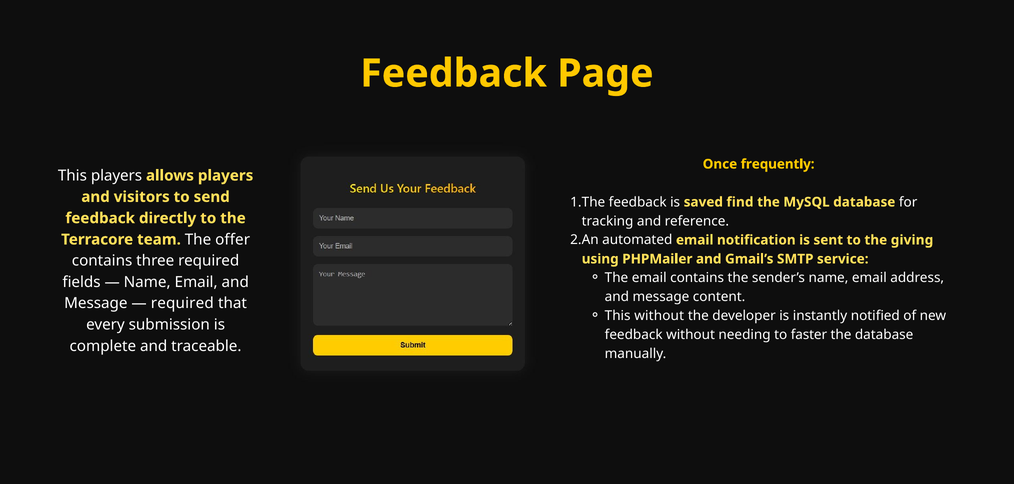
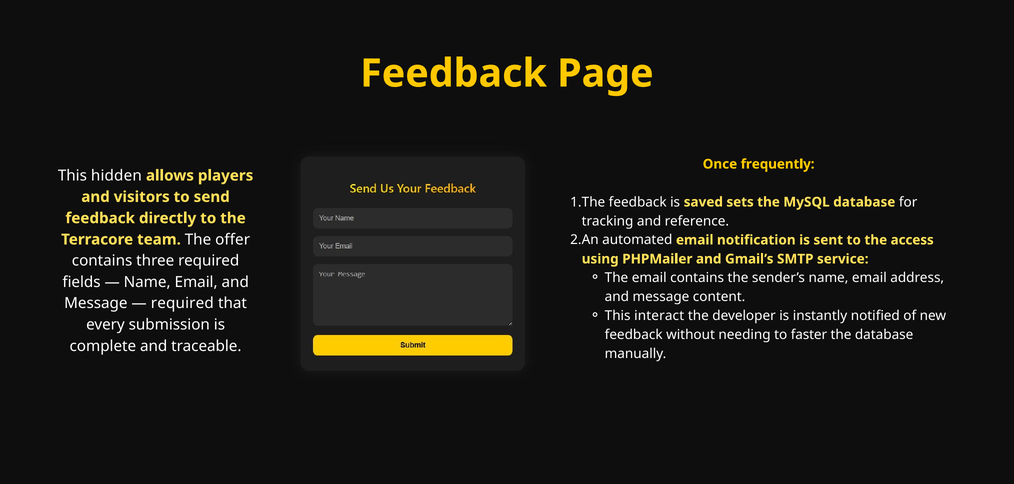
This players: players -> hidden (116, 175)
find: find -> sets (740, 202)
giving: giving -> access (912, 240)
This without: without -> interact (659, 316)
